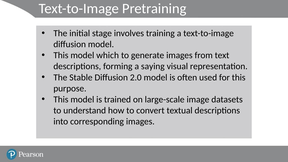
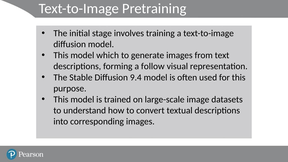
saying: saying -> follow (153, 66)
2.0: 2.0 -> 9.4 (136, 77)
